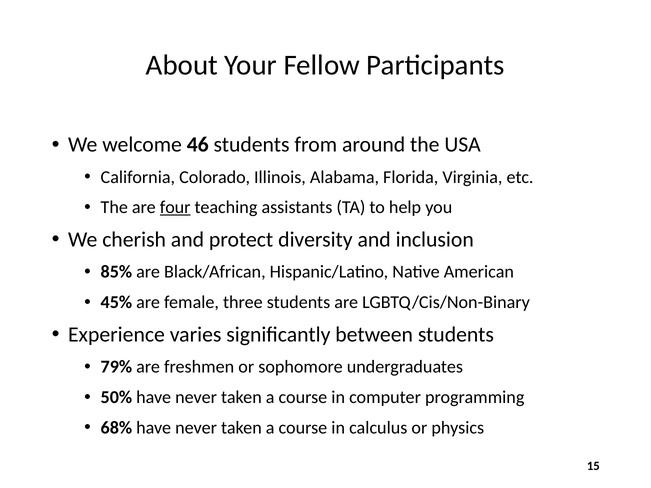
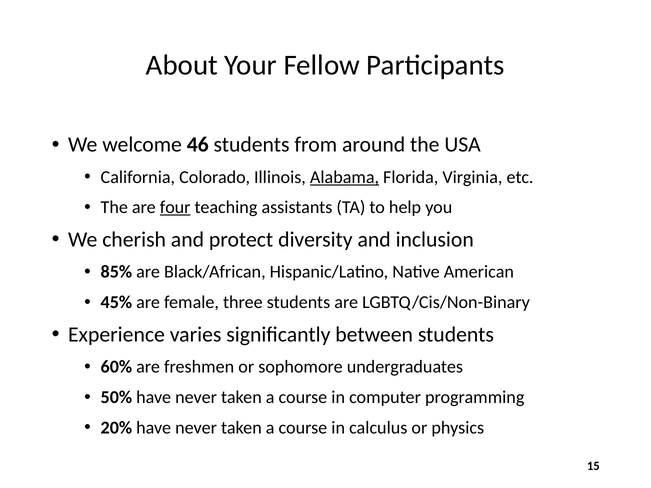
Alabama underline: none -> present (345, 177)
79%: 79% -> 60% (116, 367)
68%: 68% -> 20% (116, 428)
